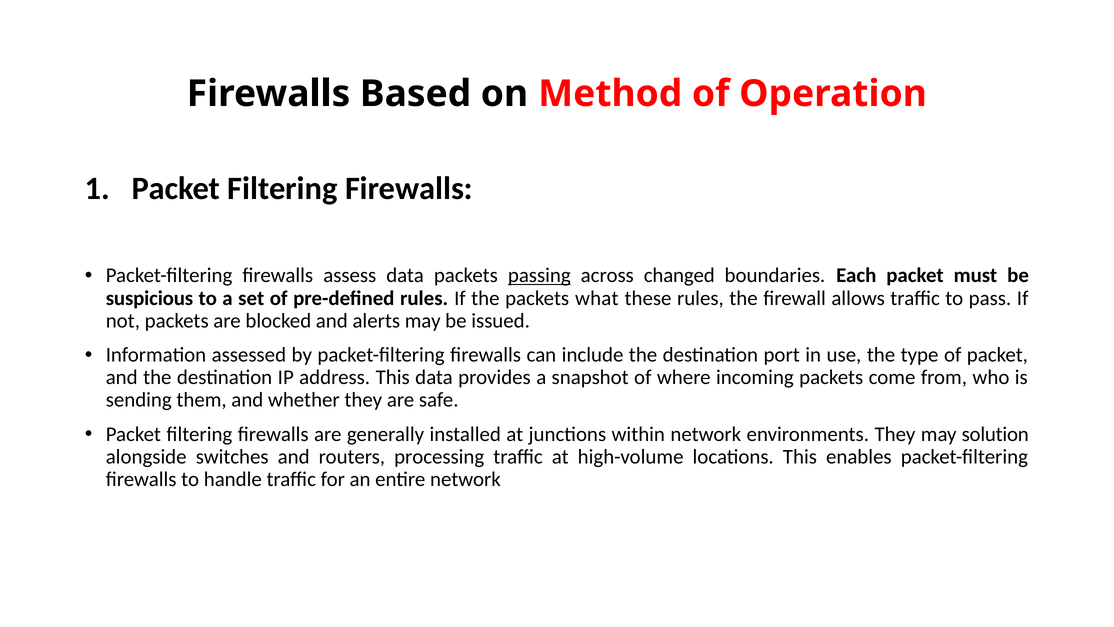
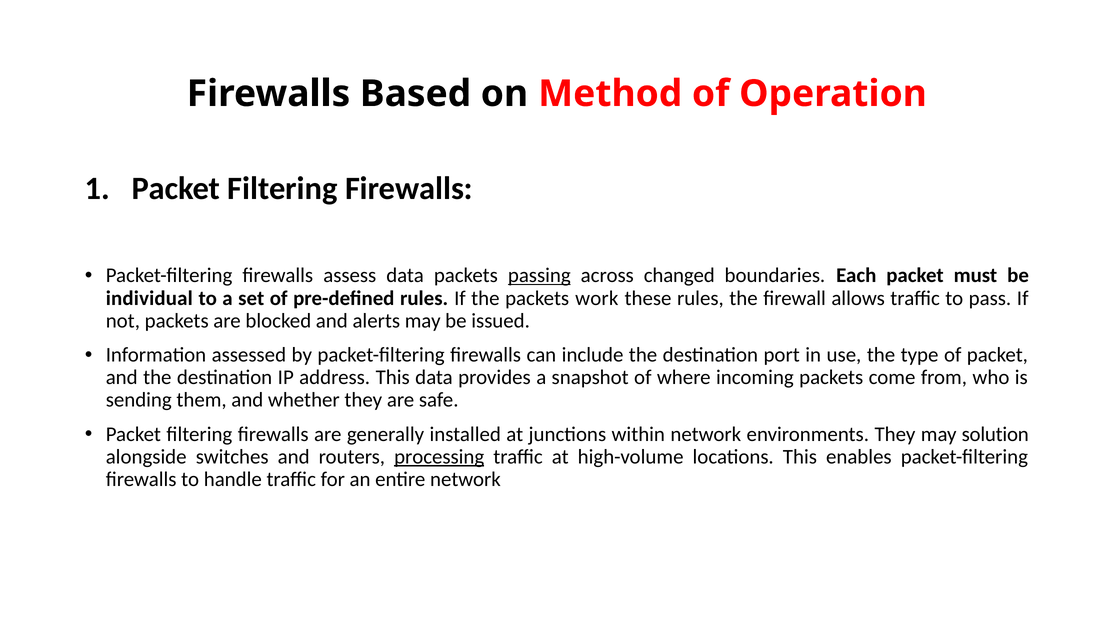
suspicious: suspicious -> individual (149, 298)
what: what -> work (597, 298)
processing underline: none -> present (439, 457)
